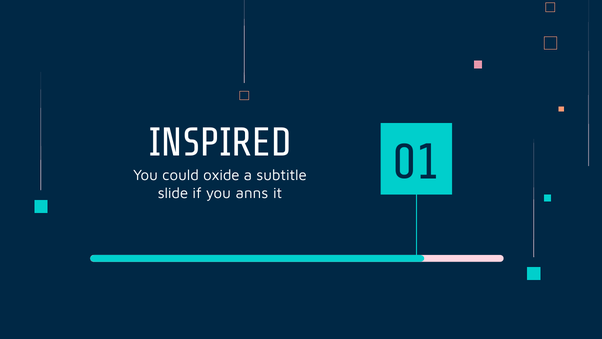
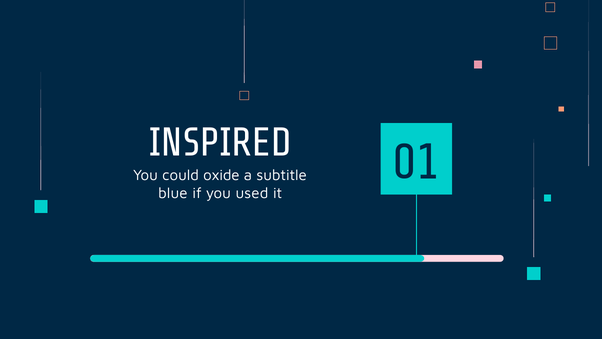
slide: slide -> blue (173, 193)
anns: anns -> used (252, 193)
